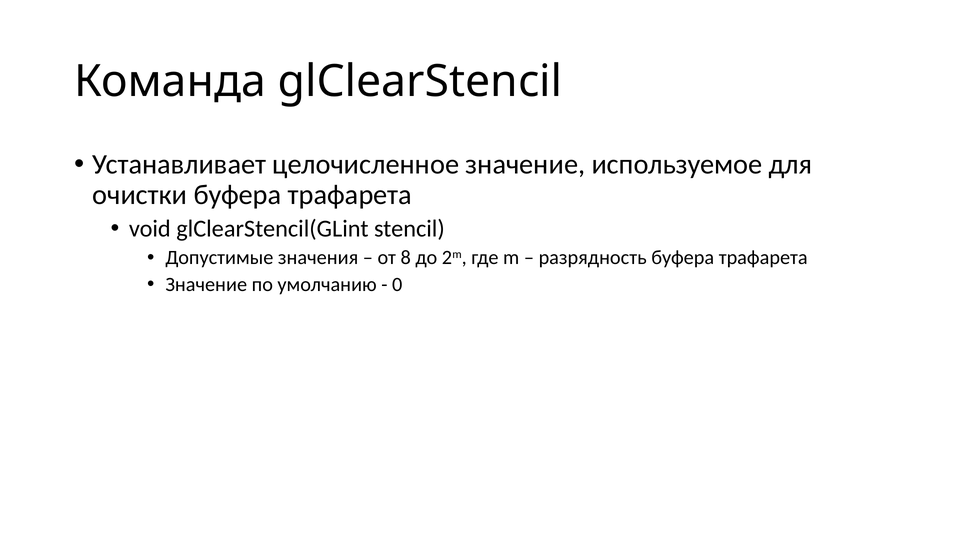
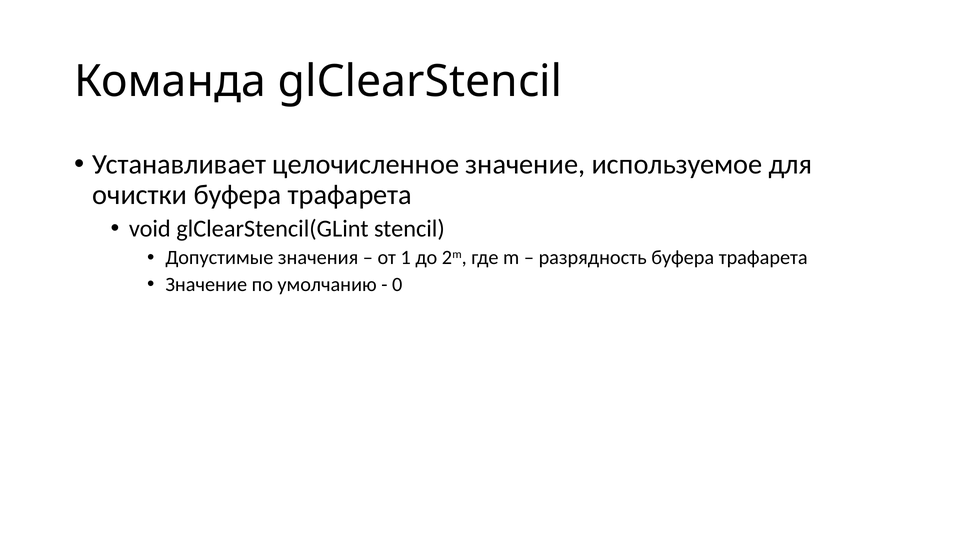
8: 8 -> 1 (406, 258)
